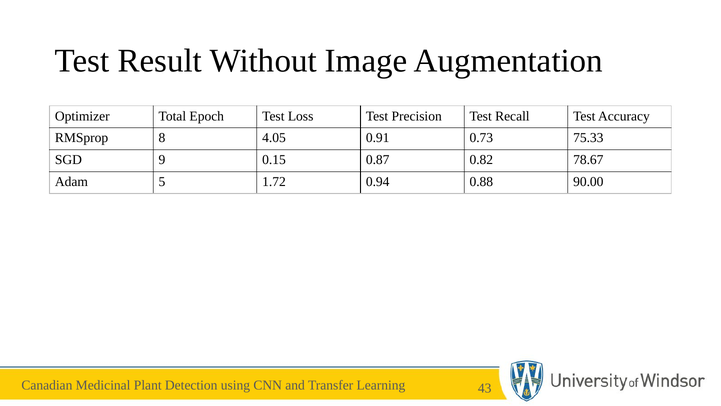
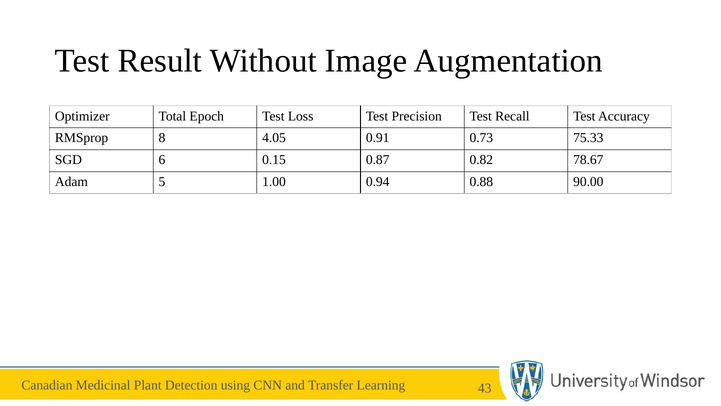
9: 9 -> 6 (162, 160)
1.72: 1.72 -> 1.00 (274, 182)
